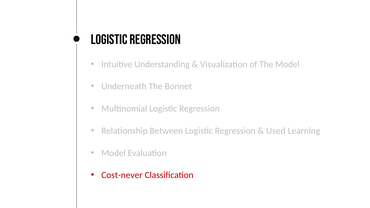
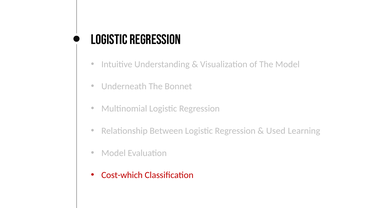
Cost-never: Cost-never -> Cost-which (122, 175)
